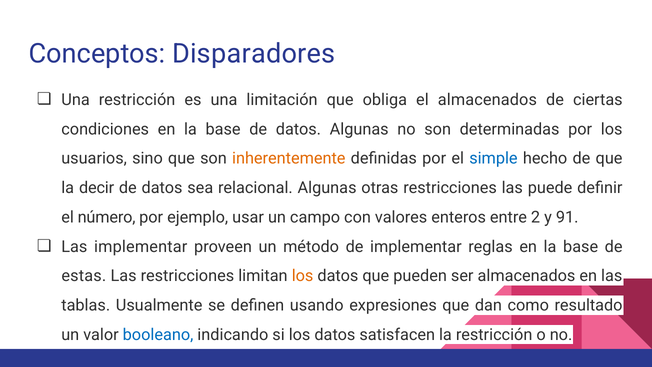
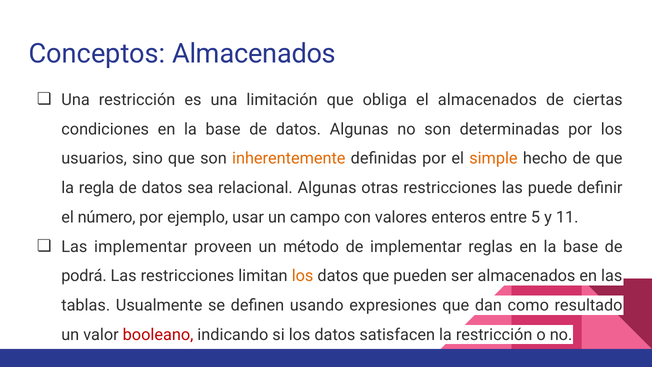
Conceptos Disparadores: Disparadores -> Almacenados (254, 54)
simple colour: blue -> orange (493, 158)
decir: decir -> regla (97, 188)
2: 2 -> 5 (536, 217)
91: 91 -> 11 (567, 217)
estas: estas -> podrá (84, 276)
booleano colour: blue -> red (158, 335)
